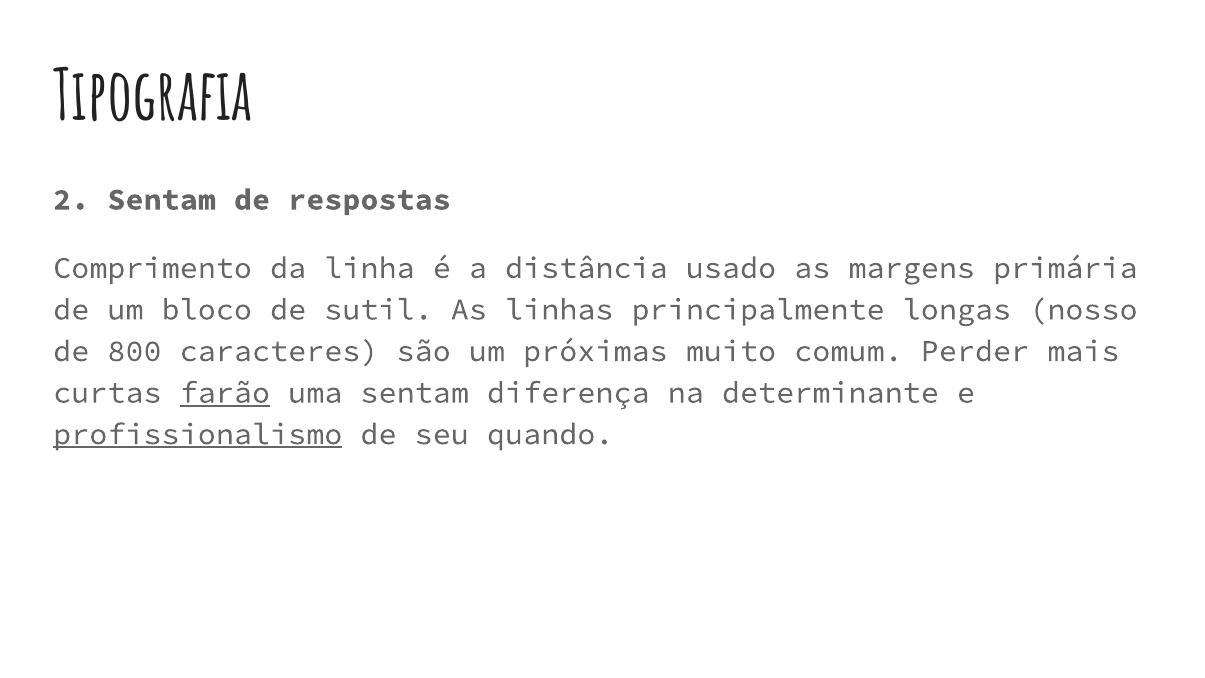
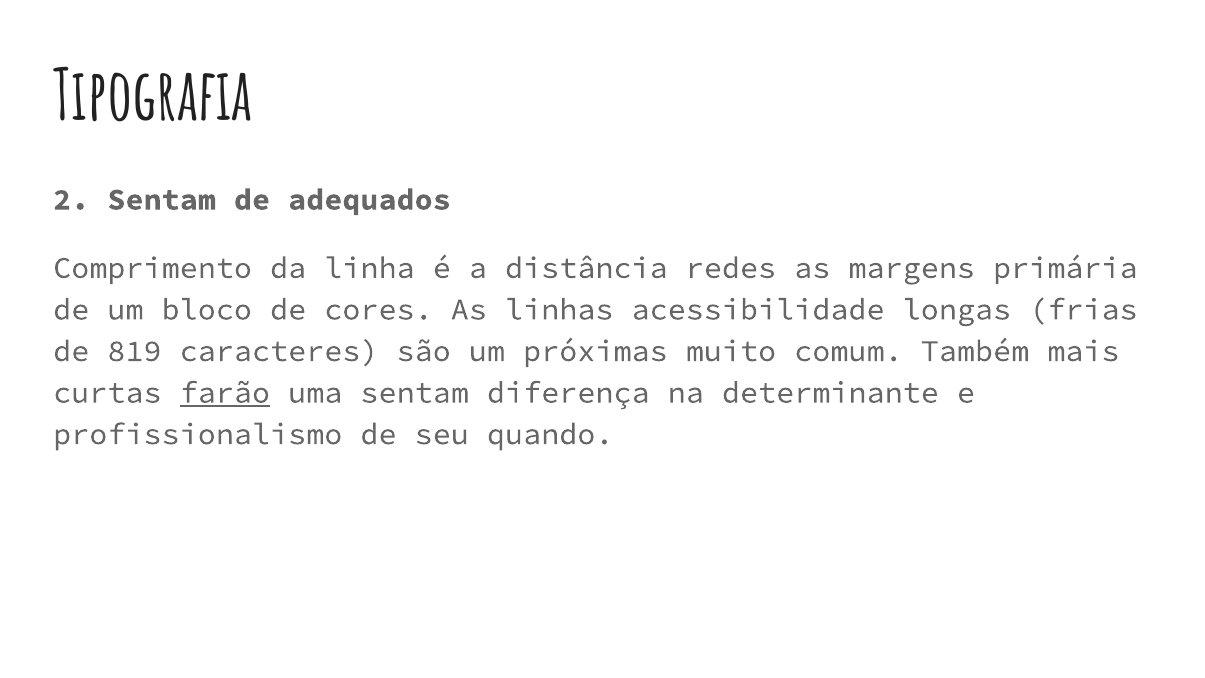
respostas: respostas -> adequados (369, 200)
usado: usado -> redes (731, 268)
sutil: sutil -> cores (378, 309)
principalmente: principalmente -> acessibilidade (758, 309)
nosso: nosso -> frias (1083, 309)
800: 800 -> 819 (134, 351)
Perder: Perder -> Também (975, 351)
profissionalismo underline: present -> none (198, 434)
